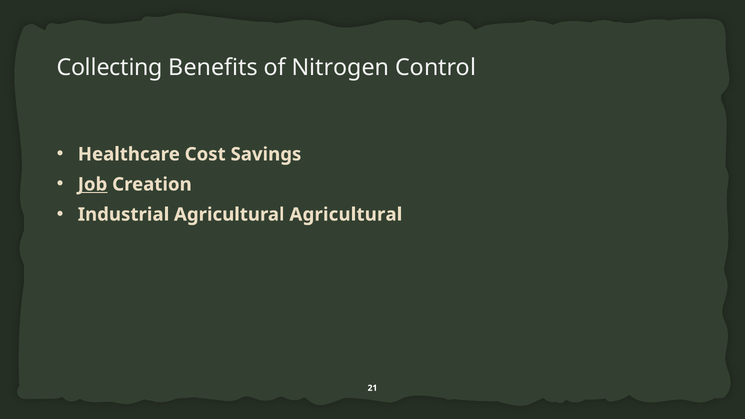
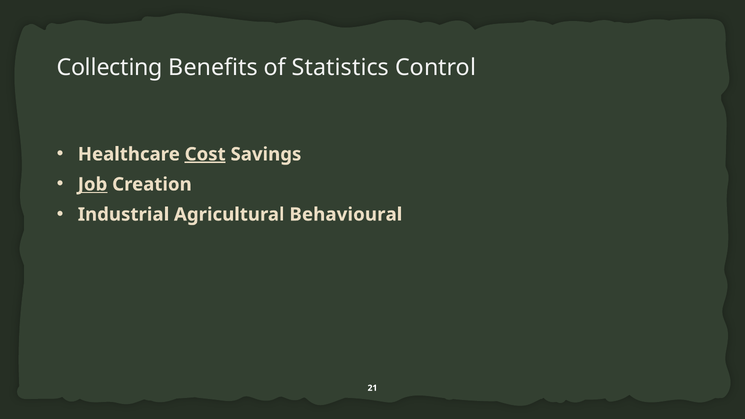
Nitrogen: Nitrogen -> Statistics (340, 67)
Cost underline: none -> present (205, 154)
Agricultural Agricultural: Agricultural -> Behavioural (346, 215)
